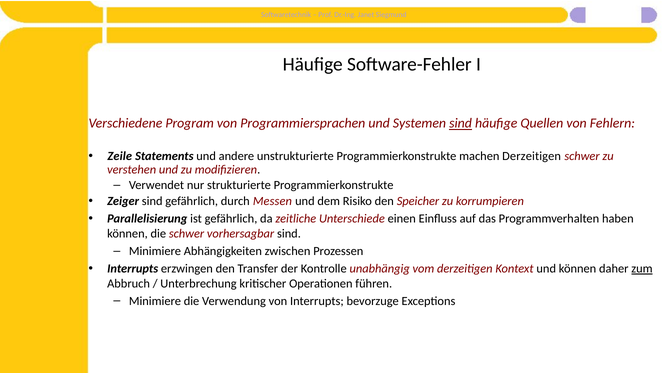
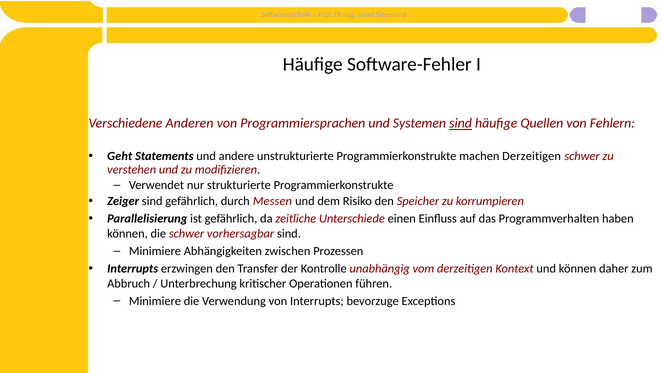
Program: Program -> Anderen (190, 123)
Zeile: Zeile -> Geht (120, 156)
zum underline: present -> none (642, 268)
